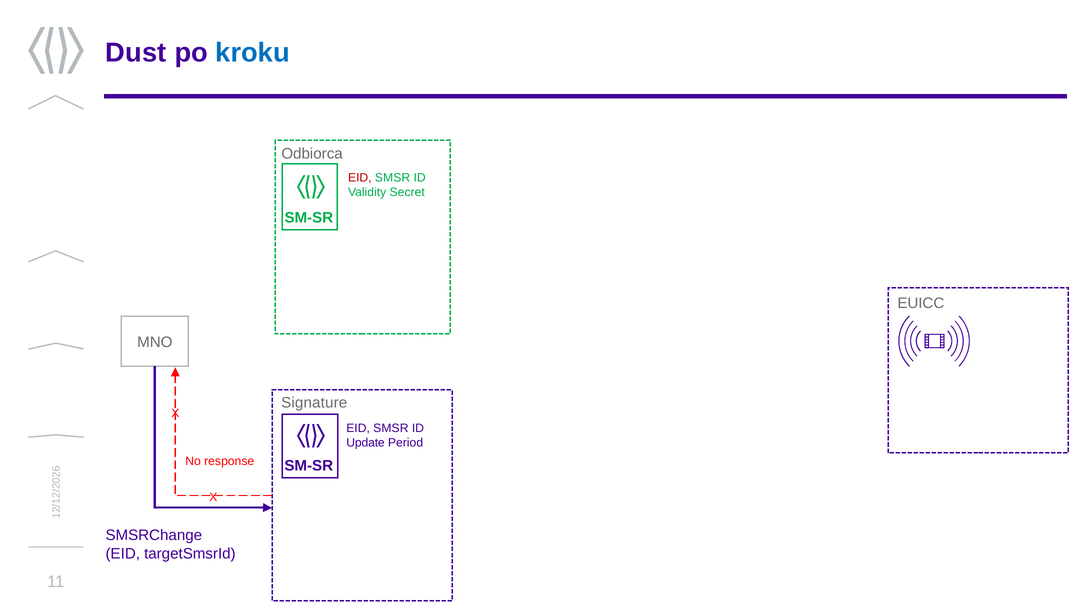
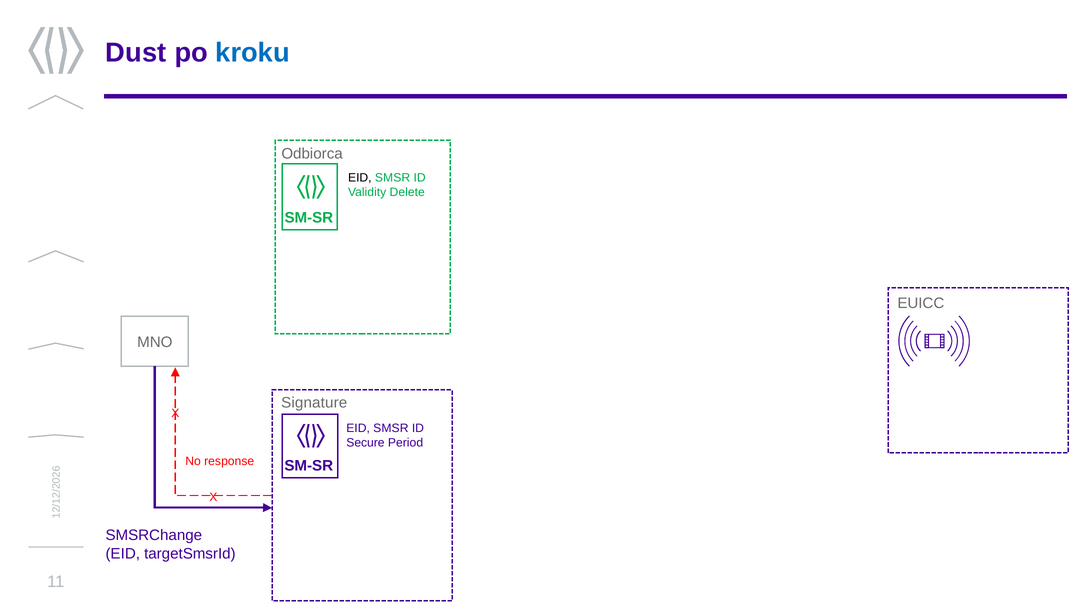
EID colour: red -> black (360, 178)
Secret: Secret -> Delete (407, 192)
Update: Update -> Secure (365, 443)
